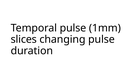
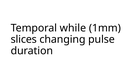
Temporal pulse: pulse -> while (73, 28)
